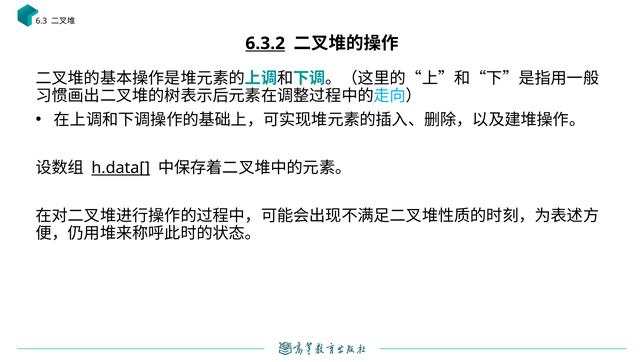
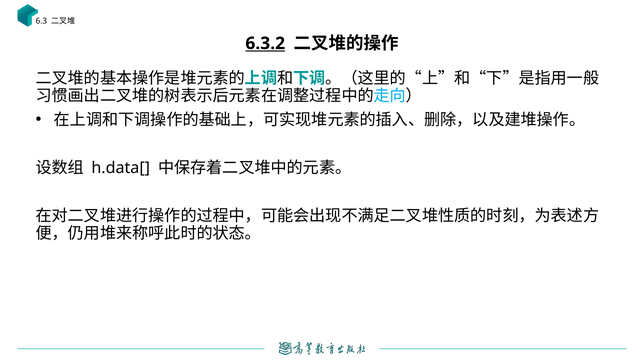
h.data[ underline: present -> none (121, 168)
